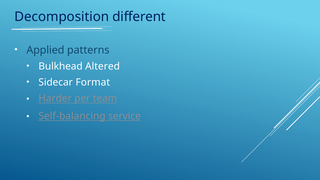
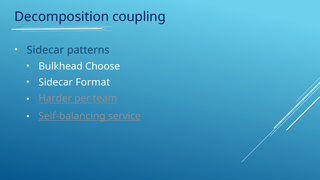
different: different -> coupling (139, 17)
Applied: Applied -> Sidecar (45, 50)
Altered: Altered -> Choose (103, 66)
